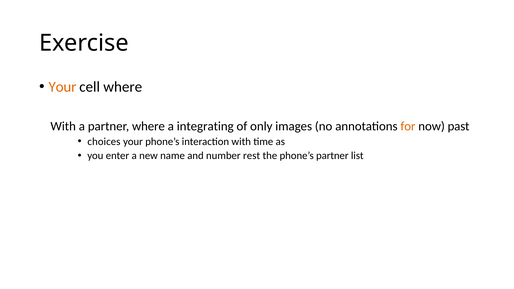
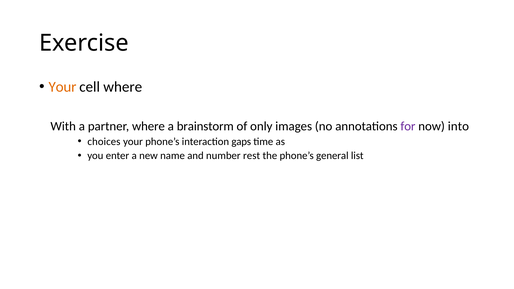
integrating: integrating -> brainstorm (205, 126)
for colour: orange -> purple (408, 126)
past: past -> into (458, 126)
interaction with: with -> gaps (241, 142)
phone’s partner: partner -> general (332, 156)
